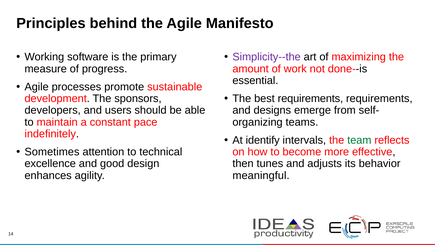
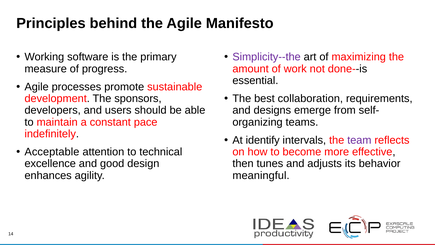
best requirements: requirements -> collaboration (310, 99)
team colour: green -> purple (359, 140)
Sometimes: Sometimes -> Acceptable (52, 152)
